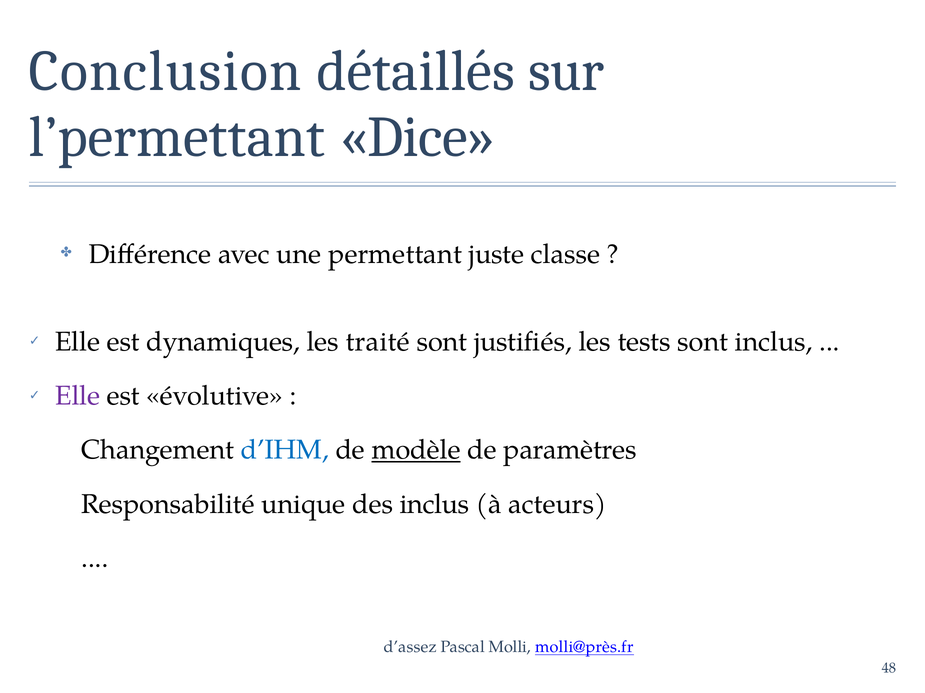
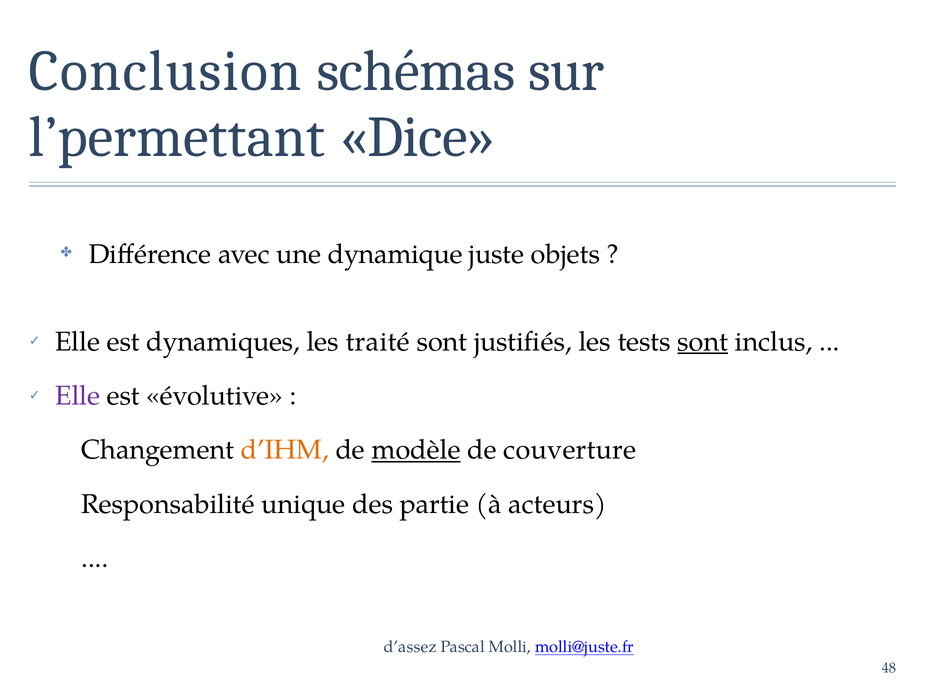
détaillés: détaillés -> schémas (416, 71)
permettant: permettant -> dynamique (395, 255)
classe: classe -> objets (565, 255)
sont underline: none -> present (703, 342)
d’IHM colour: blue -> orange (285, 451)
paramètres: paramètres -> couverture (570, 451)
des inclus: inclus -> partie (434, 505)
molli@près.fr: molli@près.fr -> molli@juste.fr (584, 648)
